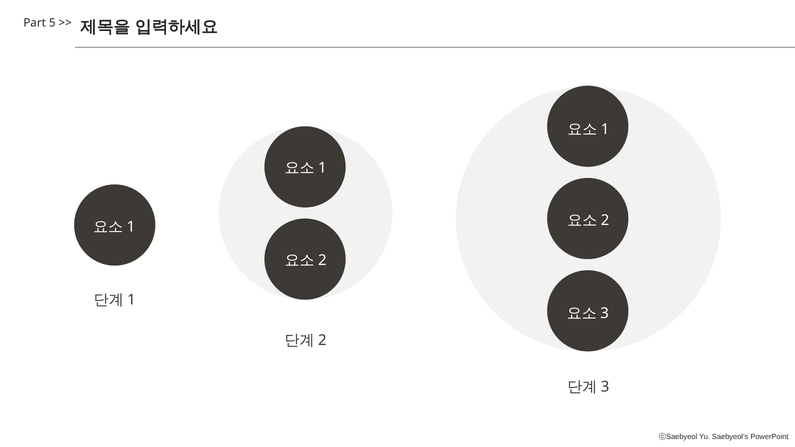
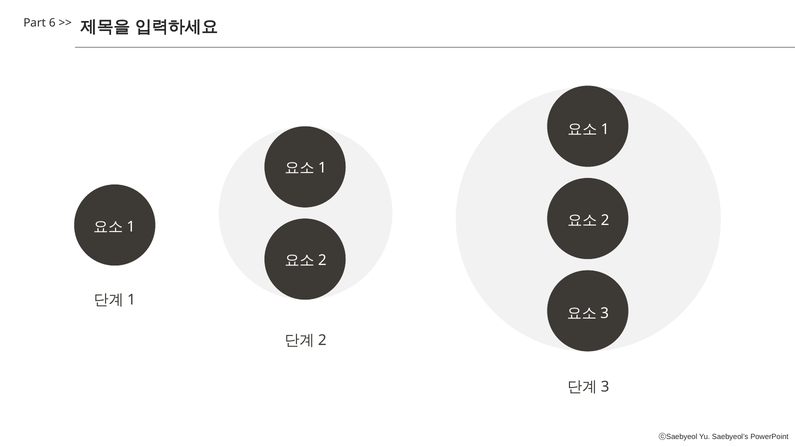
5: 5 -> 6 (52, 23)
